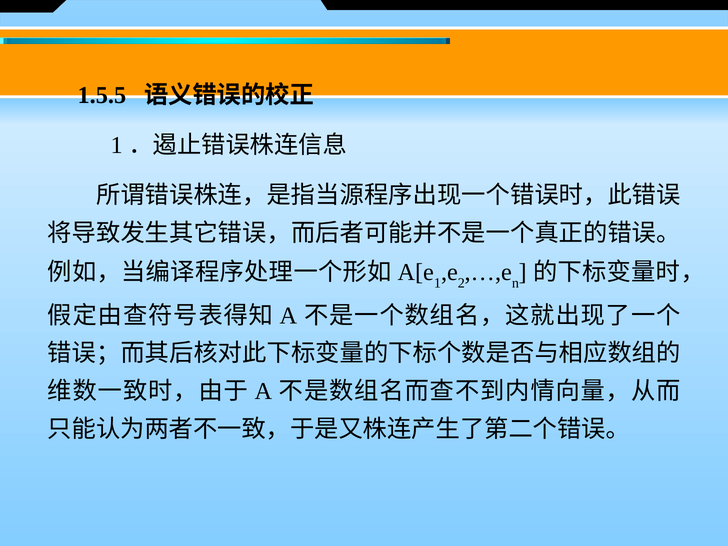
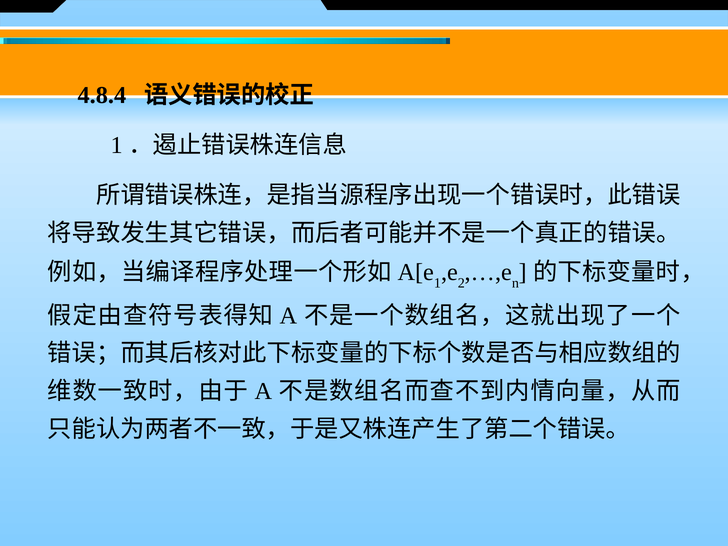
1.5.5: 1.5.5 -> 4.8.4 (102, 95)
